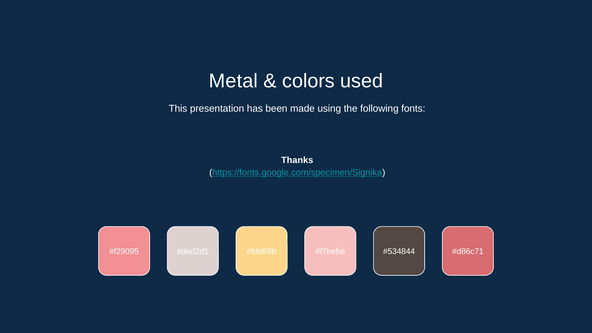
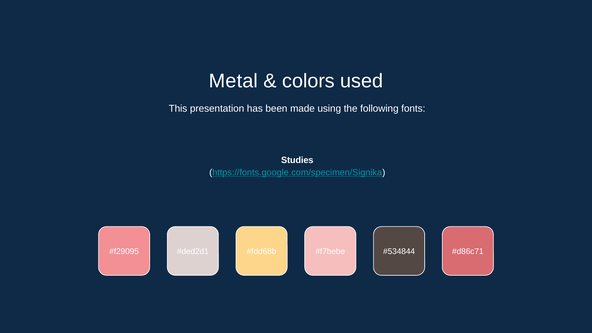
Thanks: Thanks -> Studies (297, 160)
